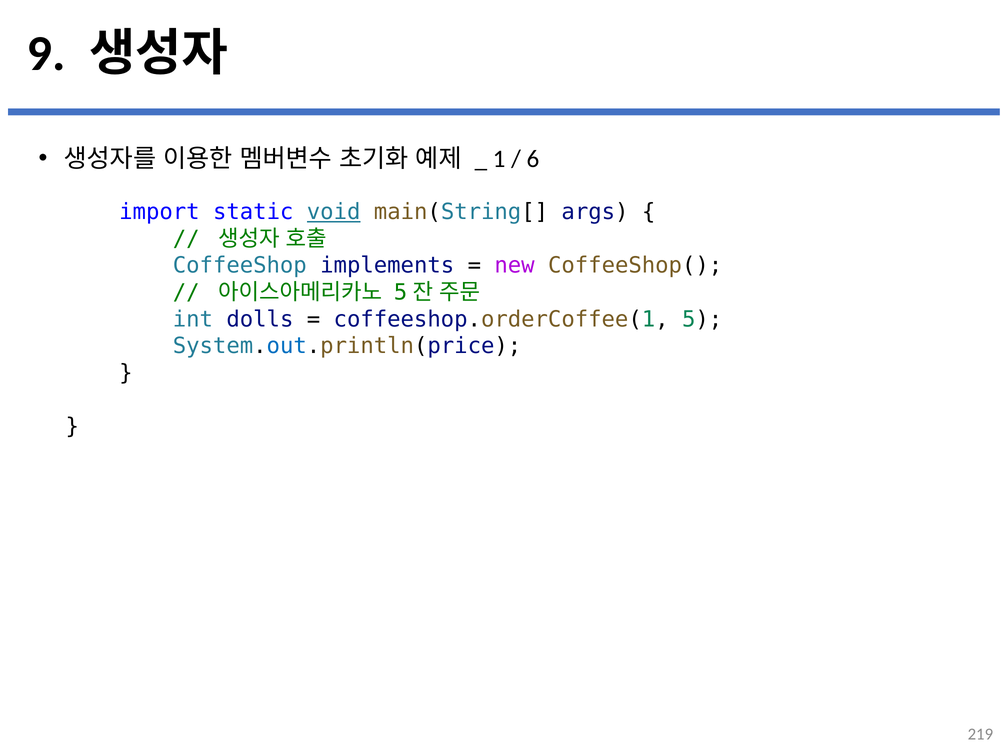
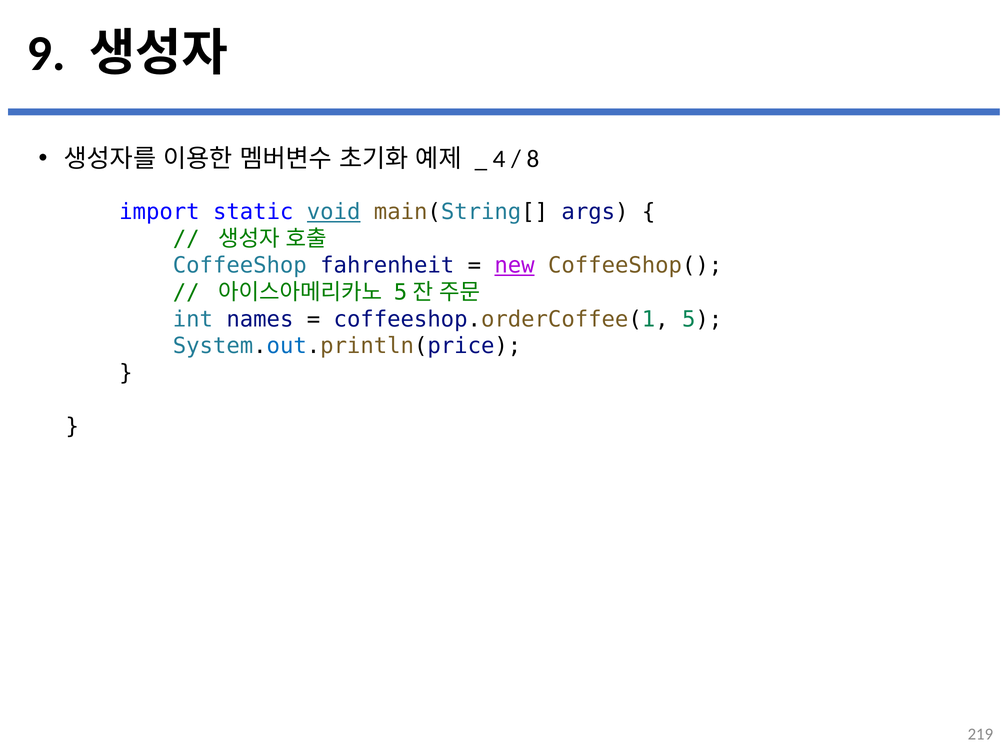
1: 1 -> 4 (499, 159)
6: 6 -> 8 (533, 159)
implements: implements -> fahrenheit (387, 265)
new underline: none -> present (515, 265)
dolls: dolls -> names (260, 319)
